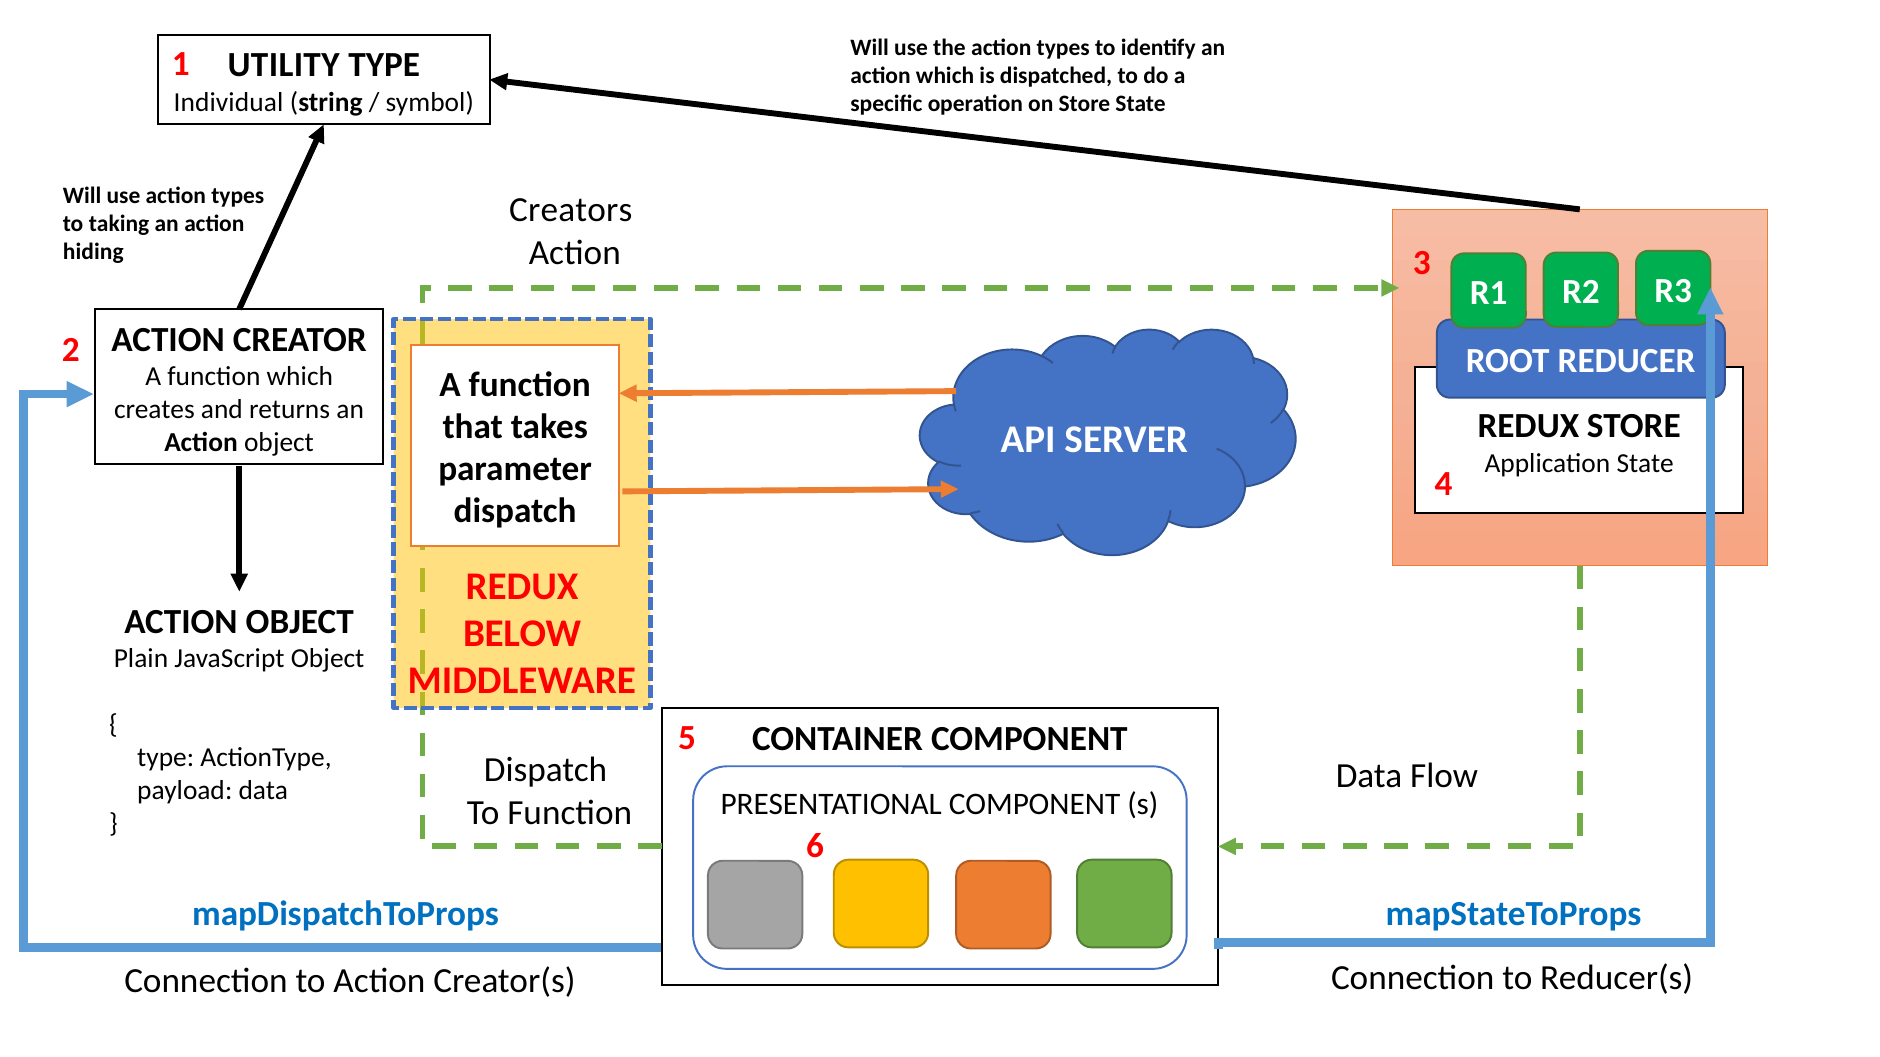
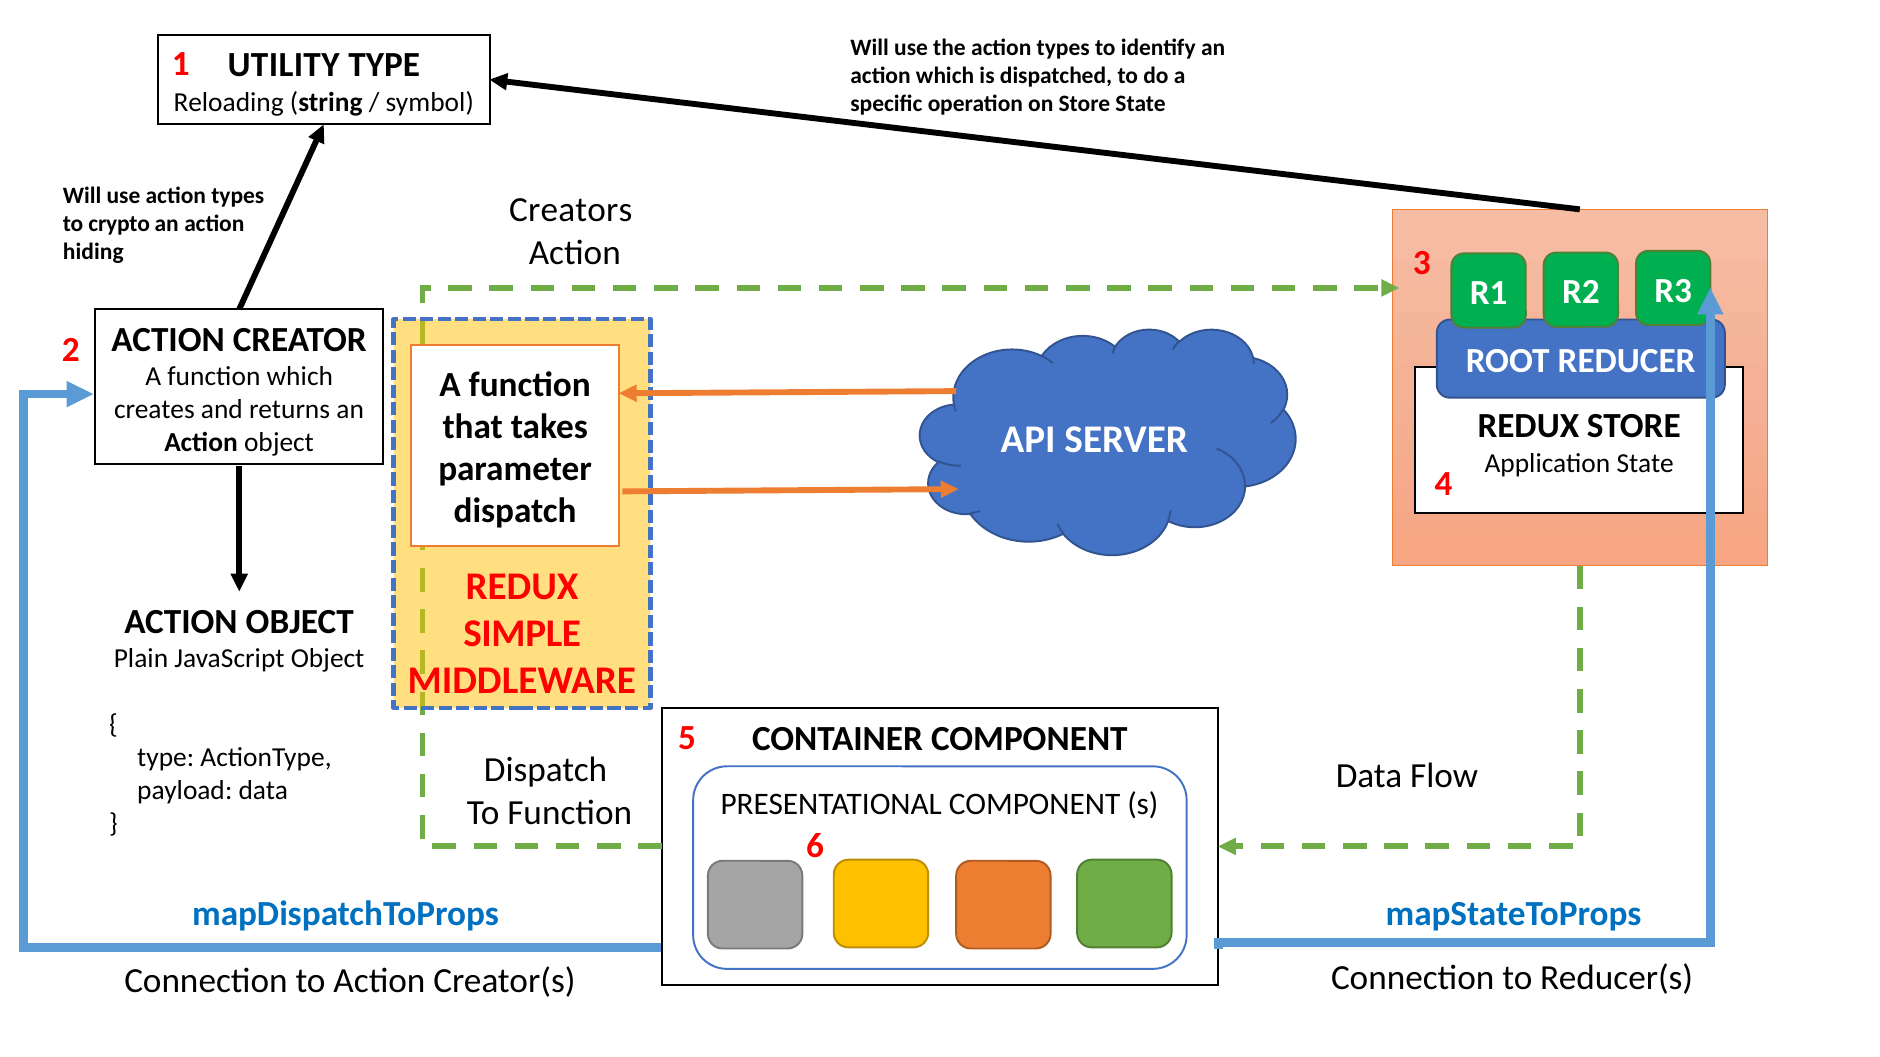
Individual: Individual -> Reloading (229, 102)
taking: taking -> crypto (119, 224)
BELOW: BELOW -> SIMPLE (522, 633)
